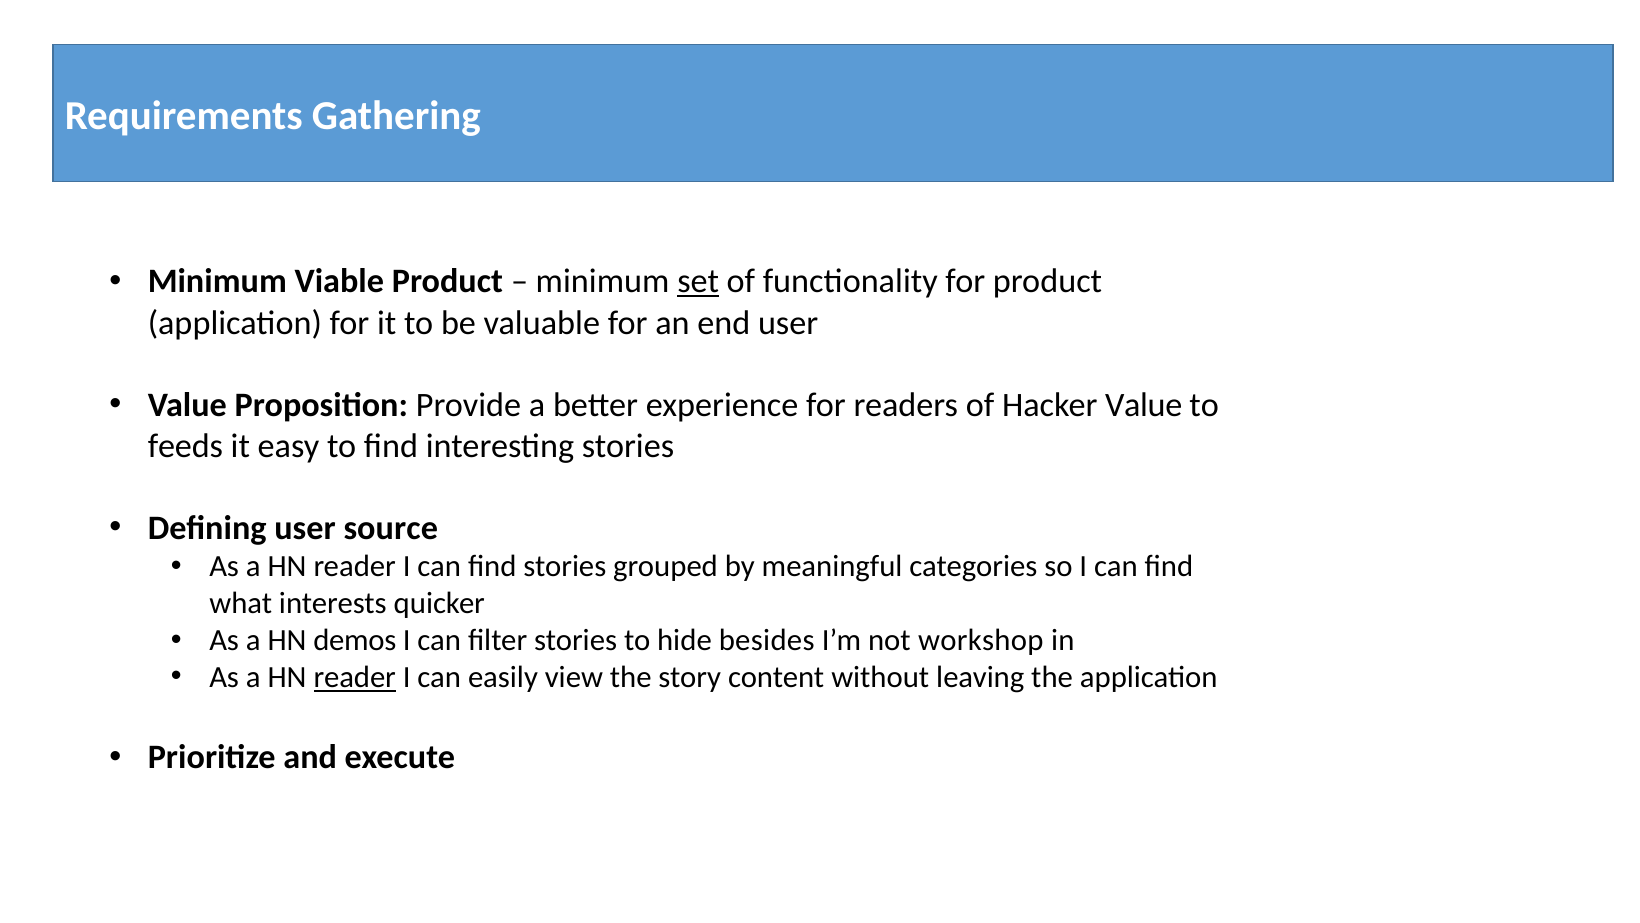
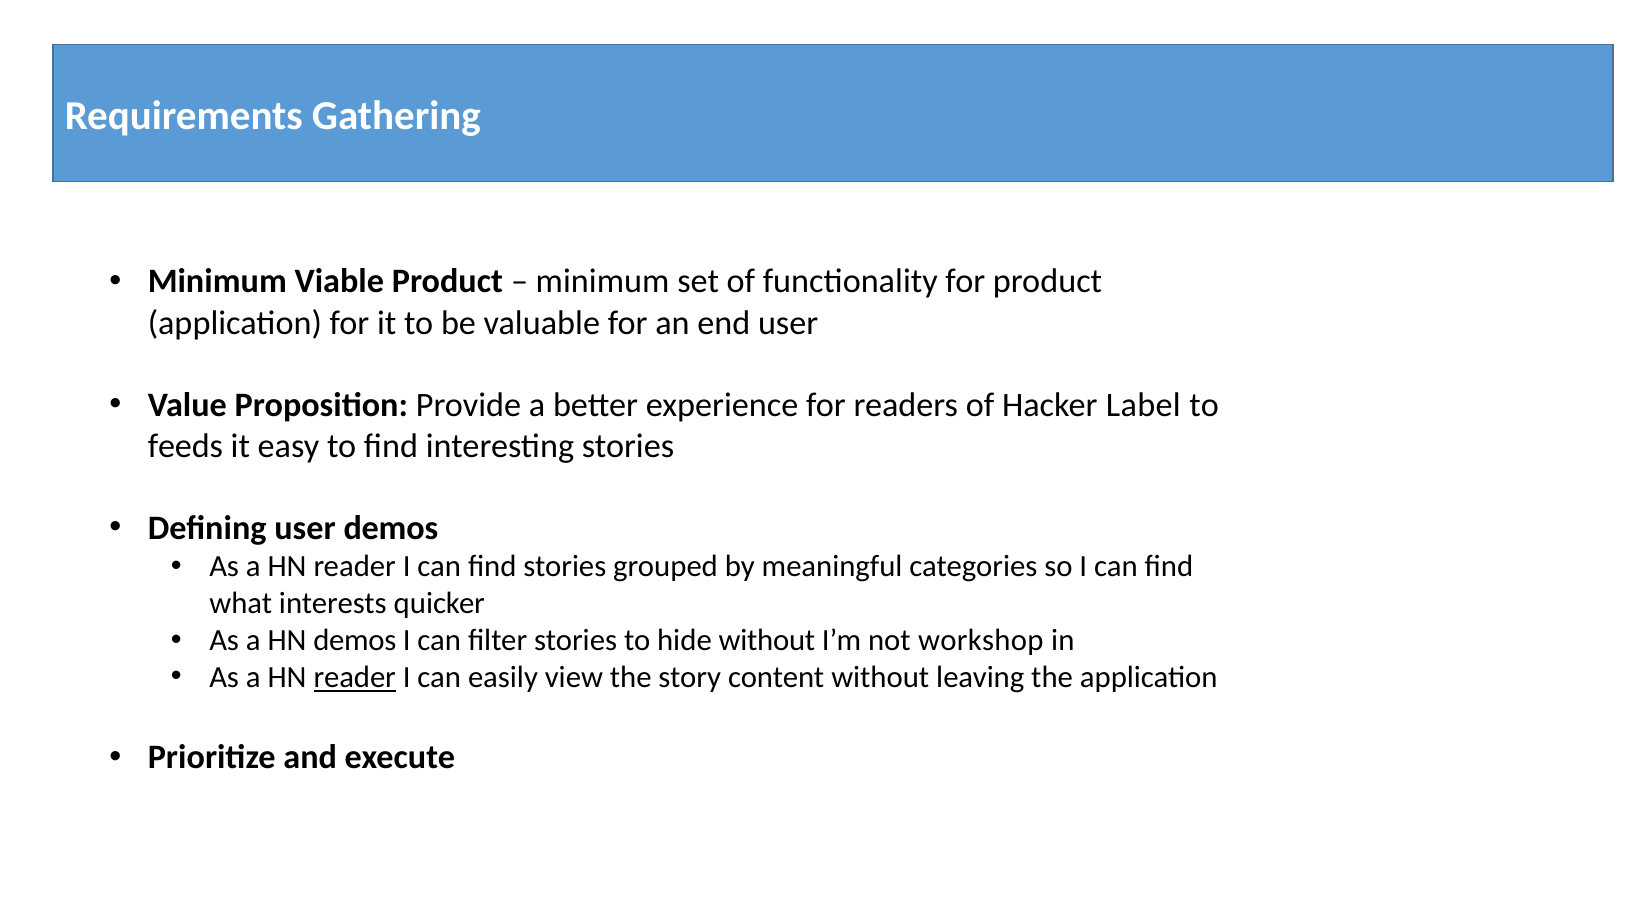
set underline: present -> none (698, 282)
Hacker Value: Value -> Label (1143, 405)
user source: source -> demos (391, 528)
hide besides: besides -> without (767, 640)
